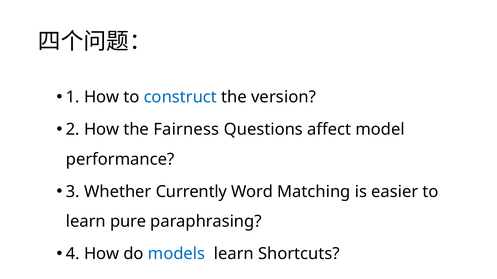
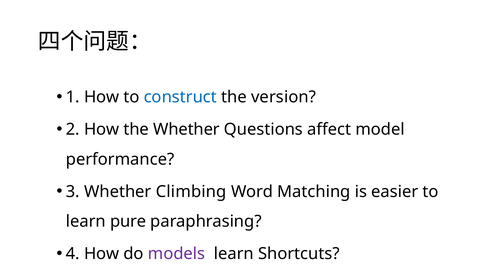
the Fairness: Fairness -> Whether (187, 130)
Currently: Currently -> Climbing (191, 192)
models colour: blue -> purple (177, 254)
